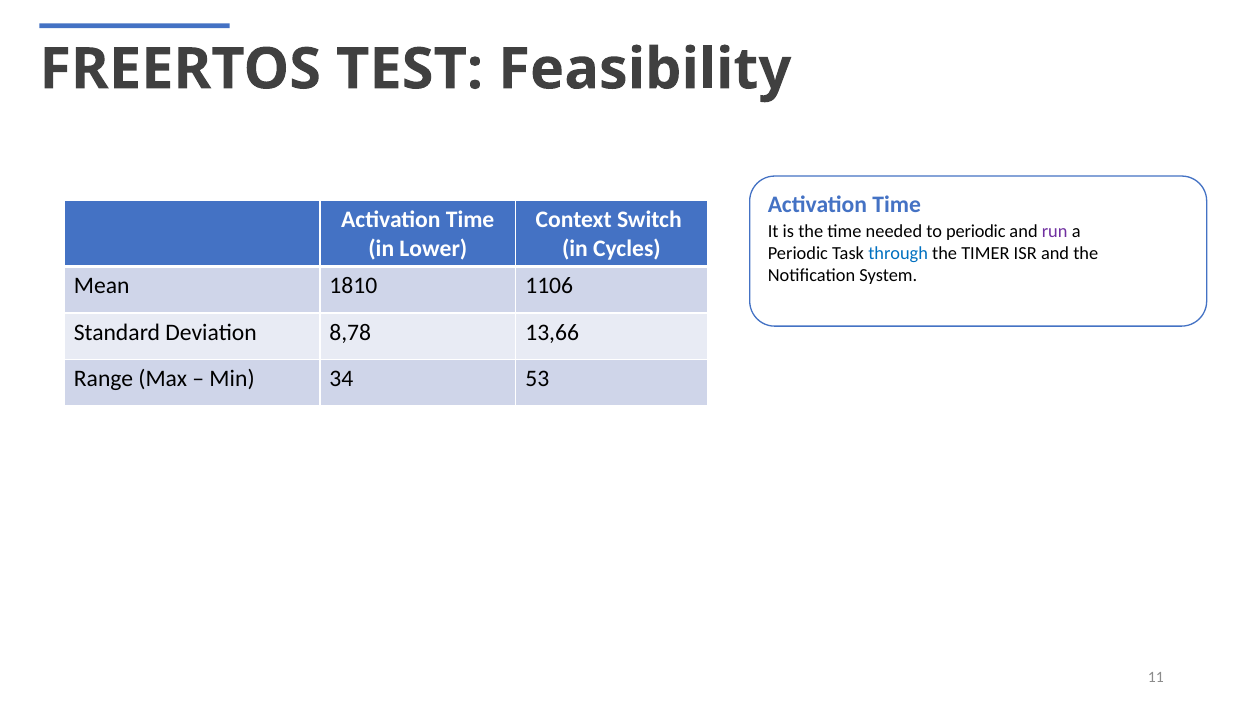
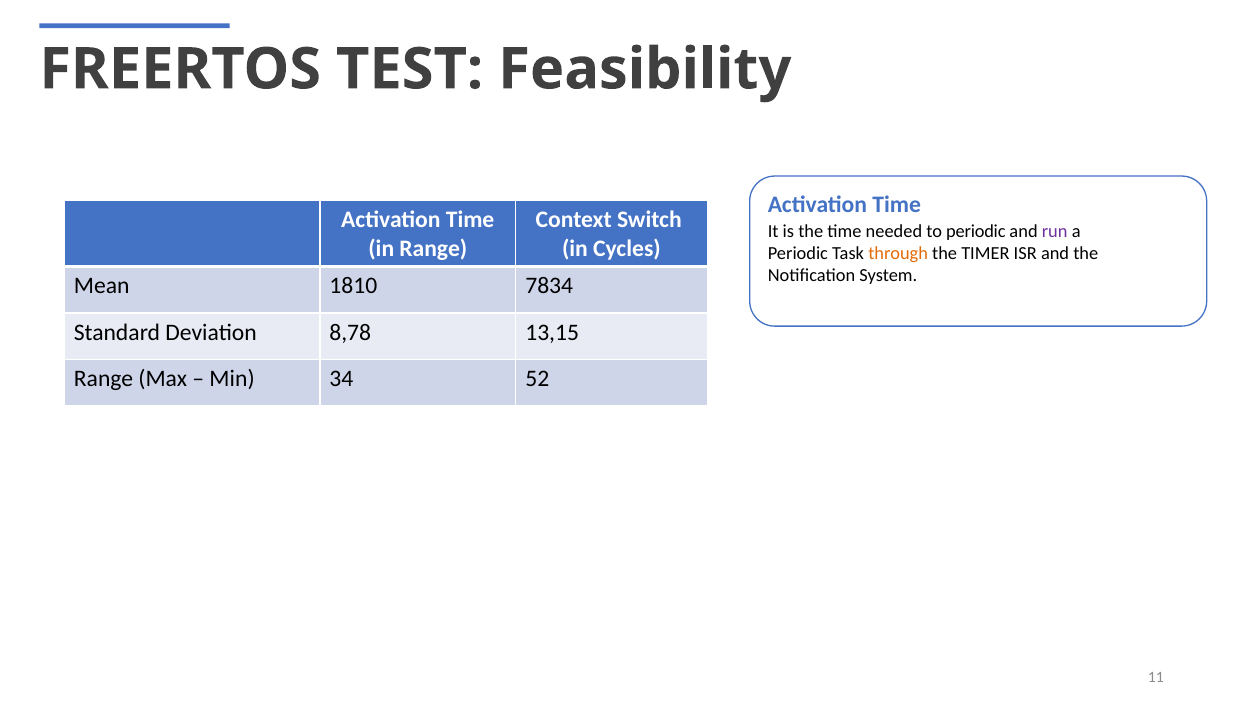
in Lower: Lower -> Range (433, 249)
through colour: blue -> orange (898, 254)
1106: 1106 -> 7834 (549, 286)
13,66: 13,66 -> 13,15 (552, 332)
53: 53 -> 52 (537, 379)
